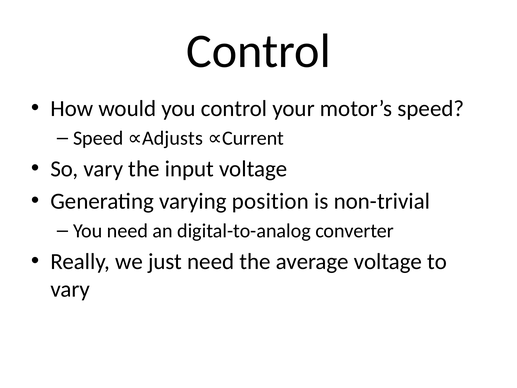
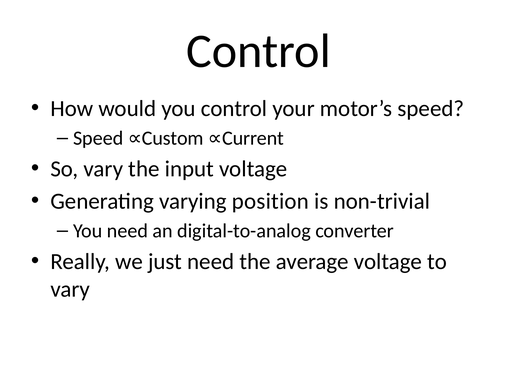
Adjusts: Adjusts -> Custom (173, 138)
